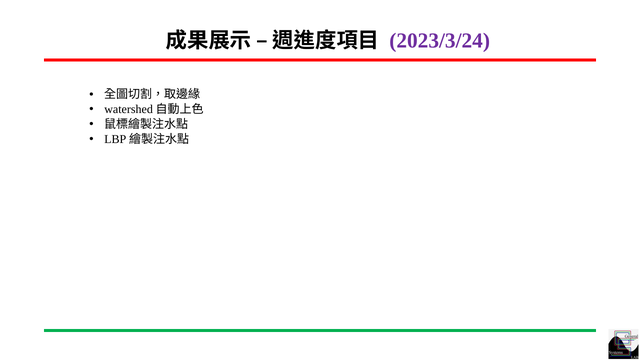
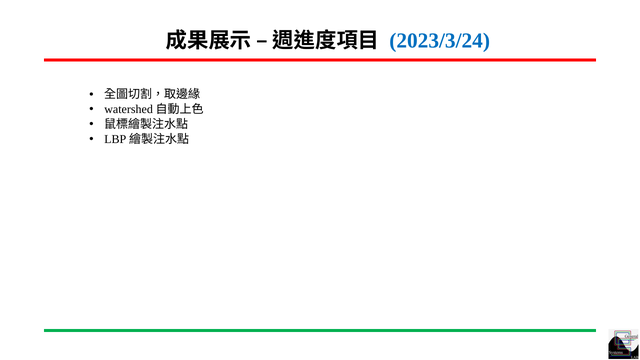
2023/3/24 colour: purple -> blue (440, 41)
